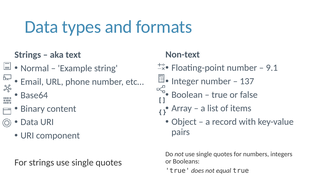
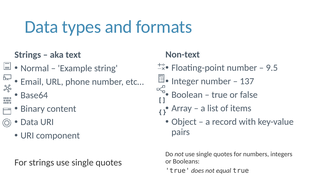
9.1: 9.1 -> 9.5 (272, 68)
